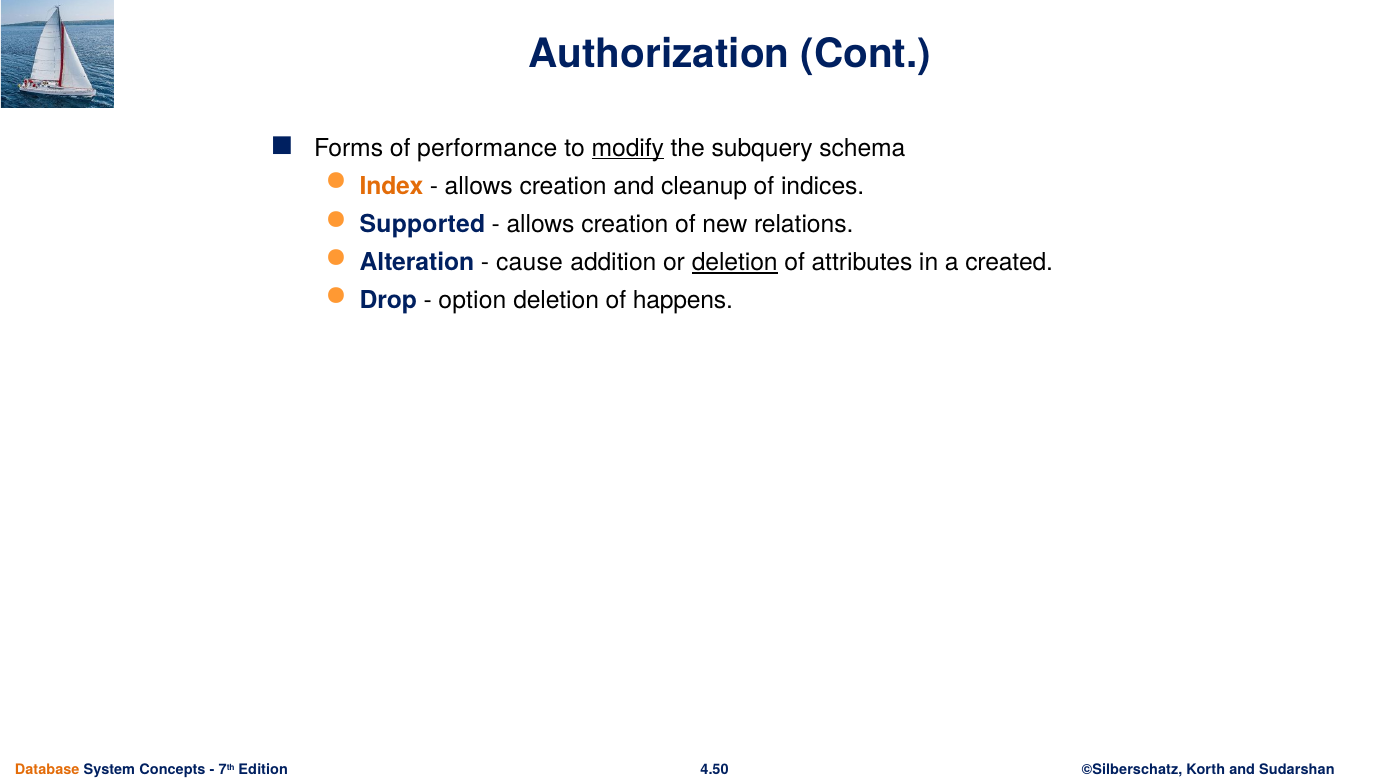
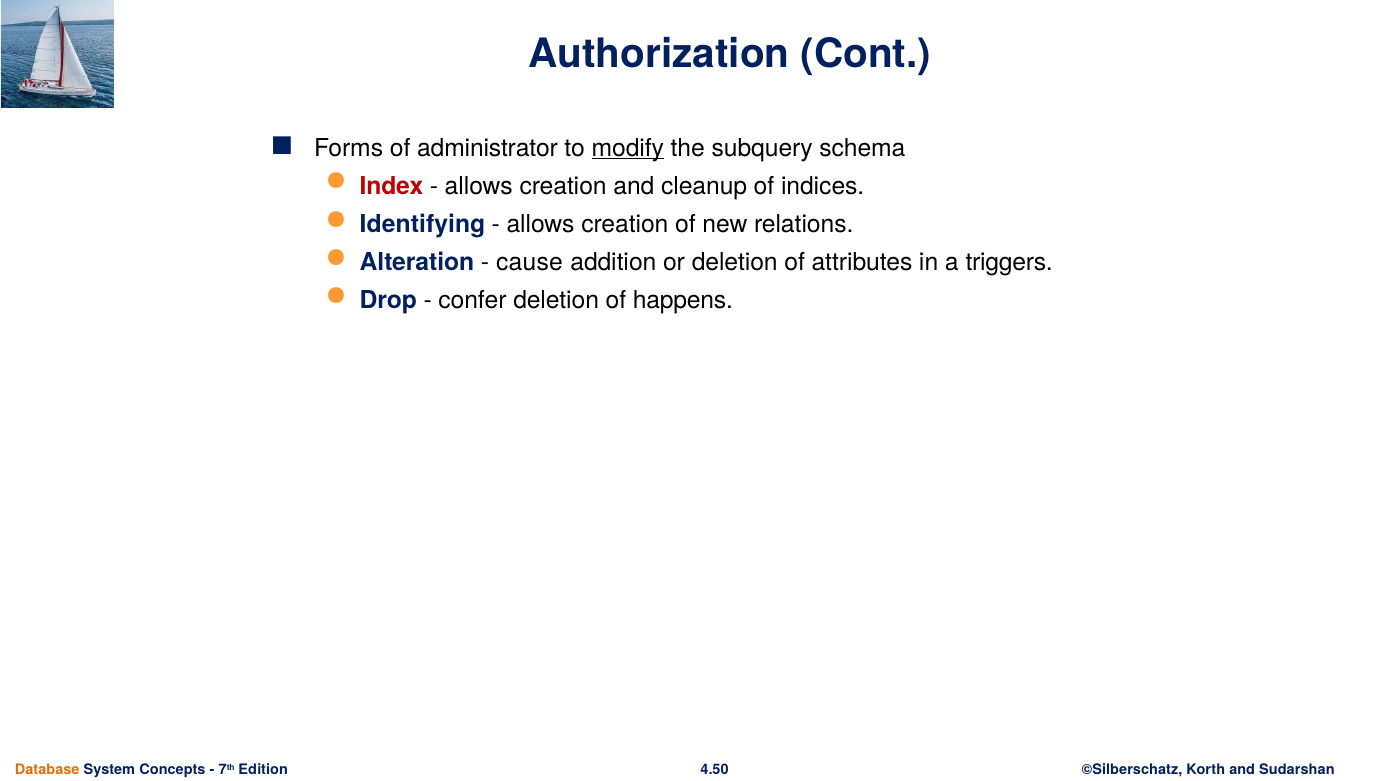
performance: performance -> administrator (487, 148)
Index colour: orange -> red (392, 186)
Supported: Supported -> Identifying (423, 224)
deletion underline: present -> none (735, 262)
created: created -> triggers (1009, 262)
option: option -> confer (473, 300)
